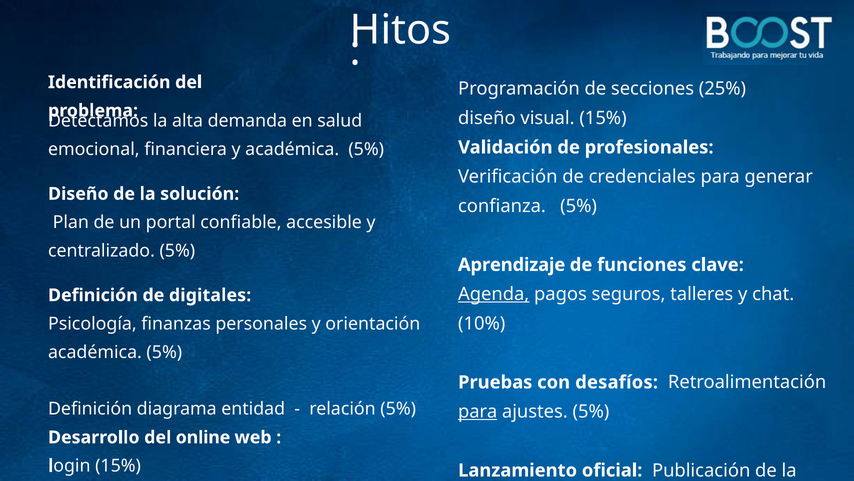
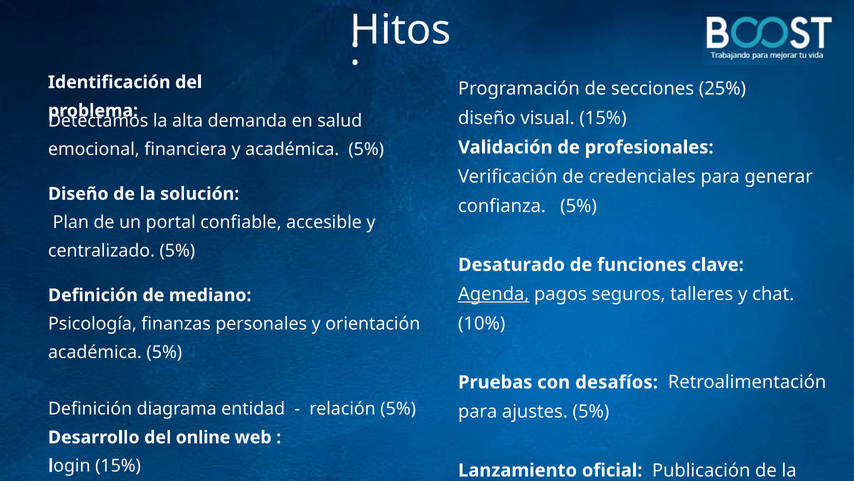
Aprendizaje: Aprendizaje -> Desaturado (512, 265)
digitales: digitales -> mediano (210, 295)
para underline: present -> none (478, 411)
